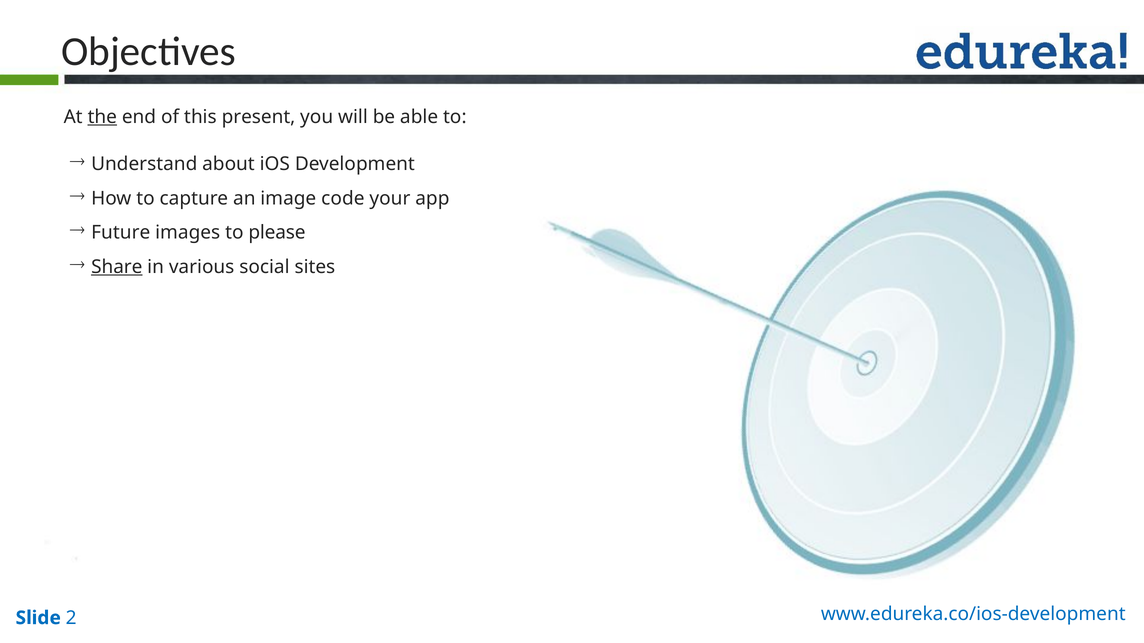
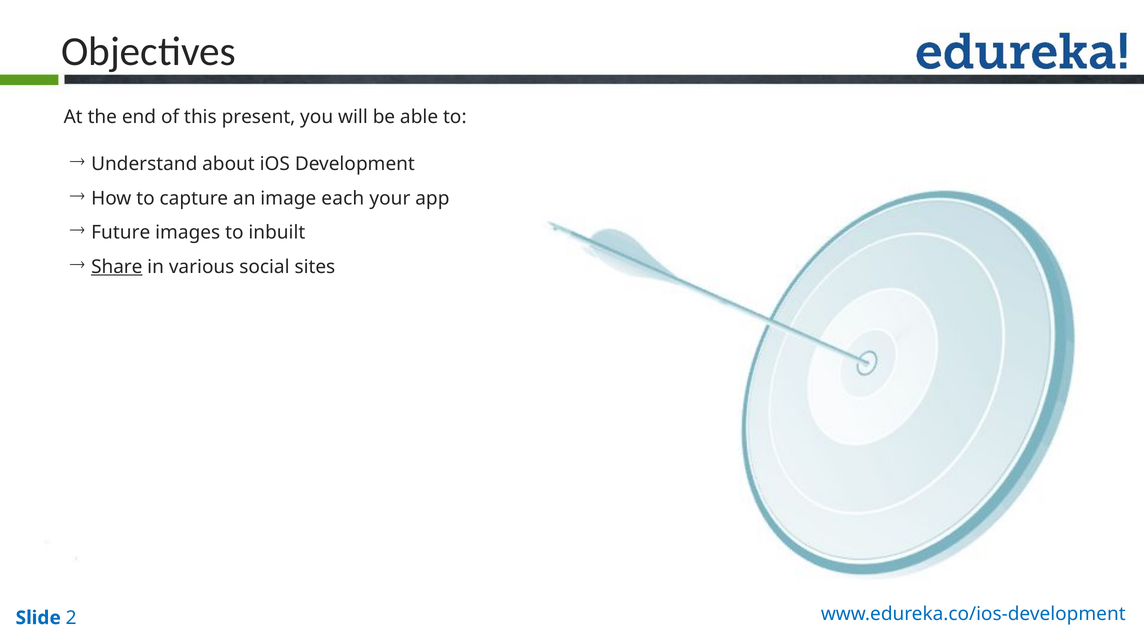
the underline: present -> none (102, 117)
code: code -> each (343, 199)
please: please -> inbuilt (277, 233)
